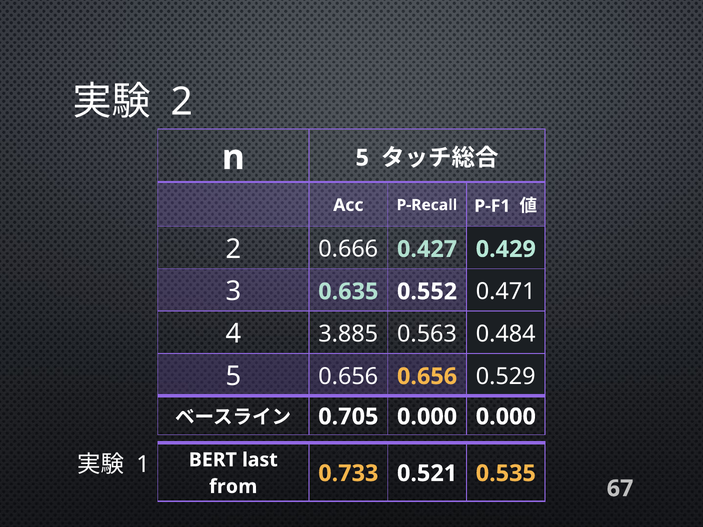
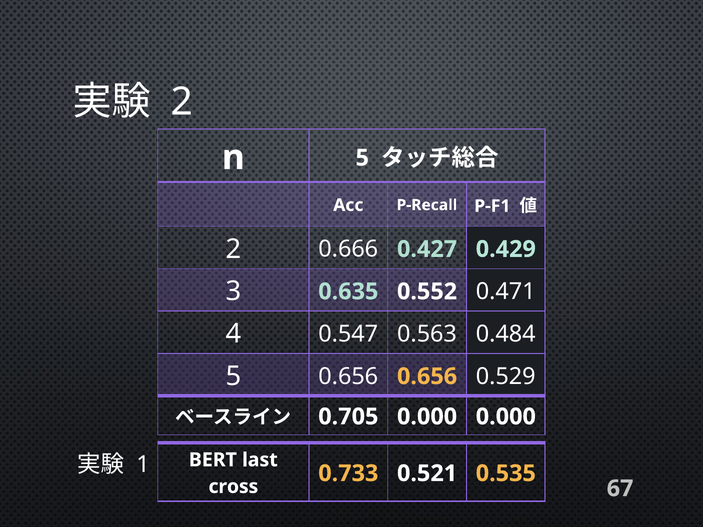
3.885: 3.885 -> 0.547 (348, 334)
from: from -> cross (233, 487)
